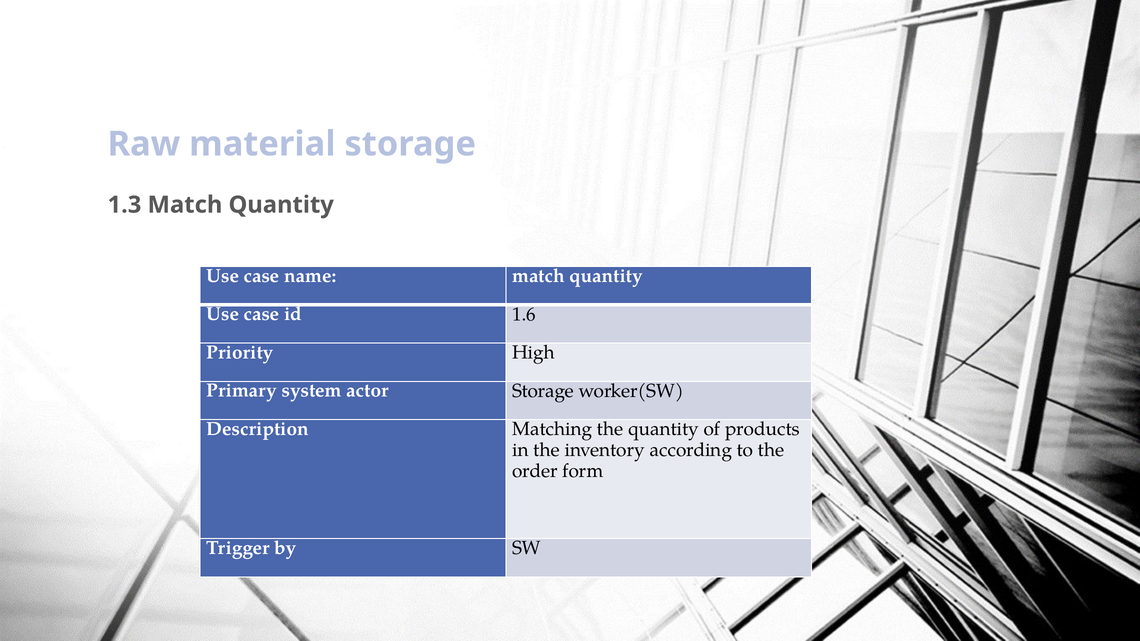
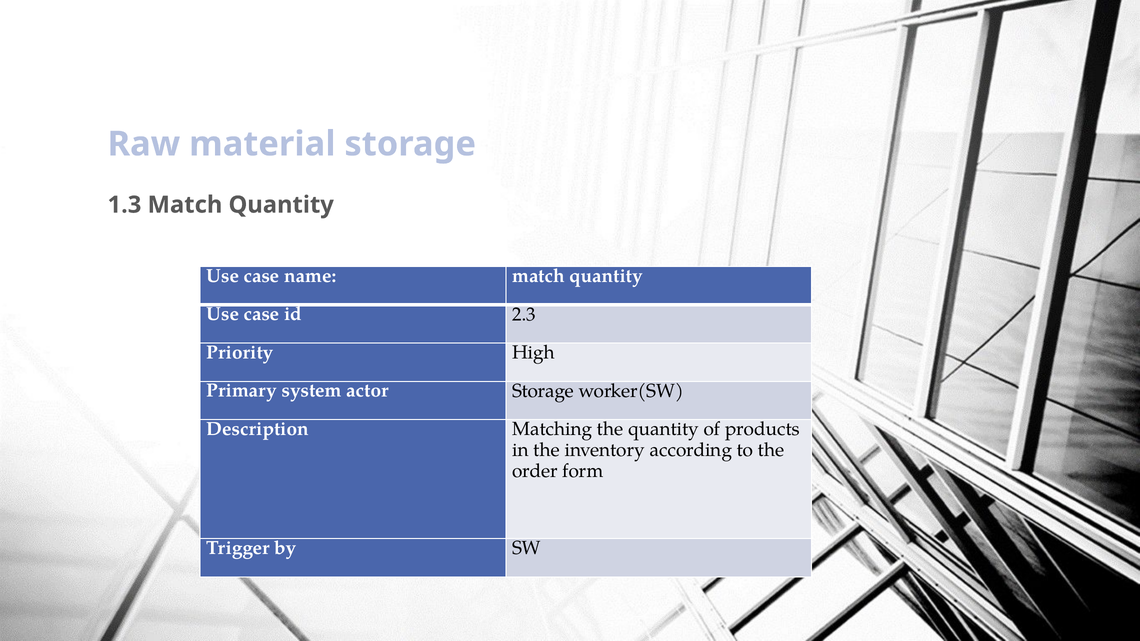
1.6: 1.6 -> 2.3 (524, 314)
